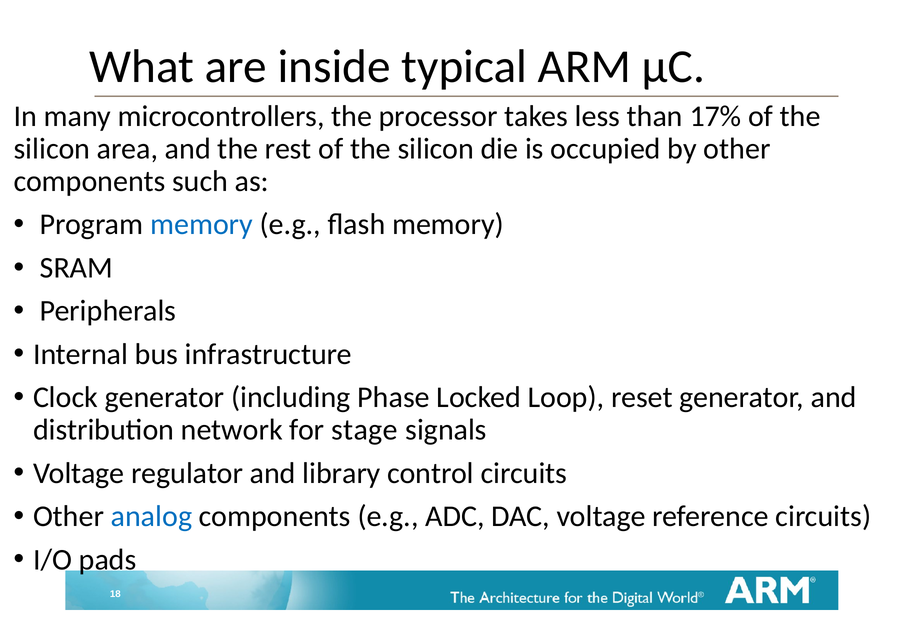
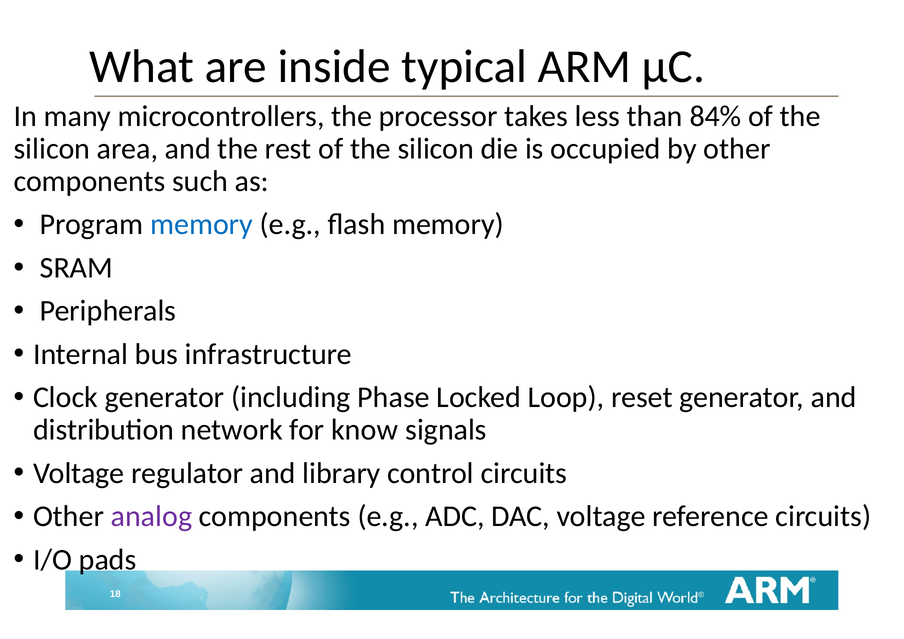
17%: 17% -> 84% (715, 116)
stage: stage -> know (365, 430)
analog colour: blue -> purple (151, 516)
